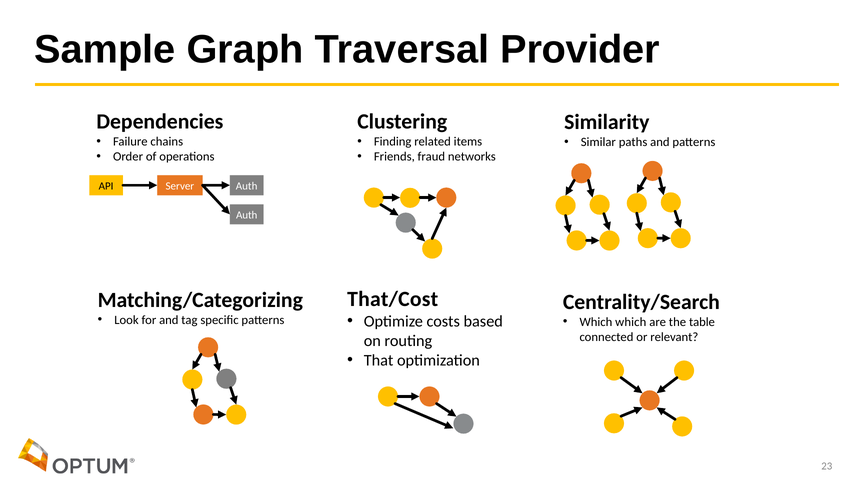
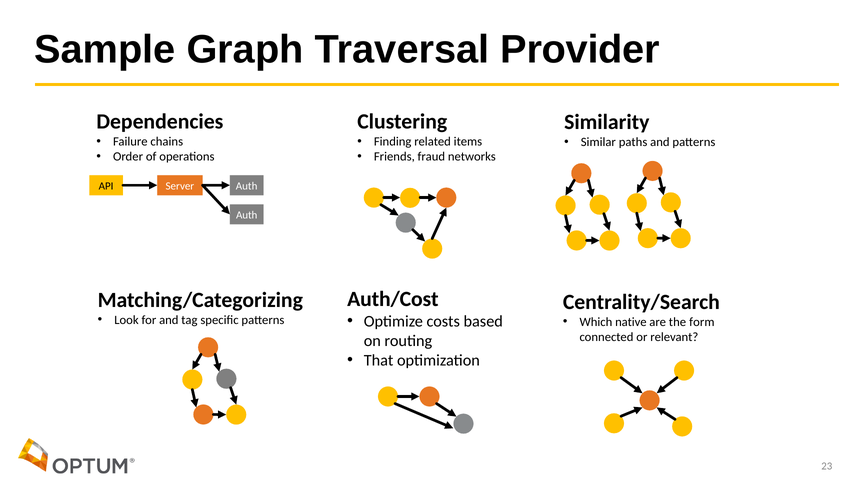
That/Cost: That/Cost -> Auth/Cost (393, 299)
Which which: which -> native (631, 322)
table: table -> form (702, 322)
